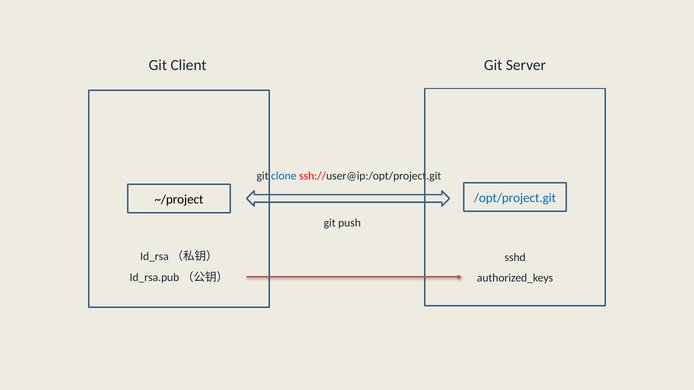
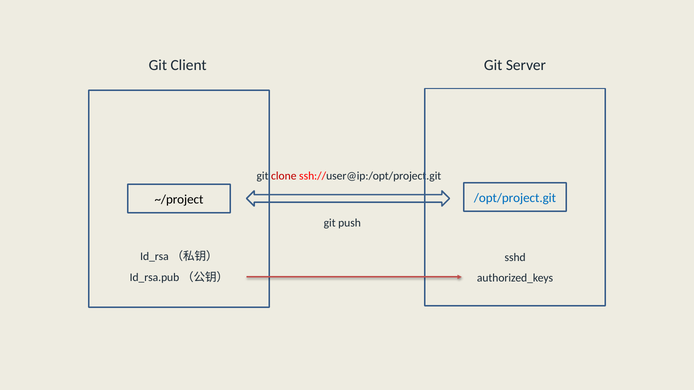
clone colour: blue -> red (284, 176)
